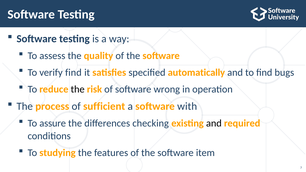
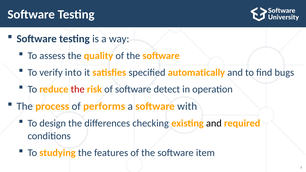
verify find: find -> into (73, 73)
the colour: black -> red (78, 89)
wrong: wrong -> detect (167, 89)
sufficient: sufficient -> performs (104, 106)
assure: assure -> design (53, 123)
